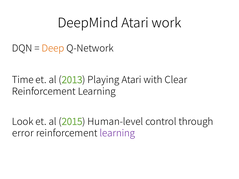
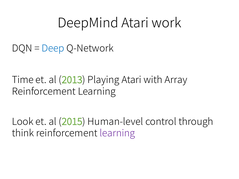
Deep colour: orange -> blue (53, 48)
Clear: Clear -> Array (176, 80)
error: error -> think (23, 133)
